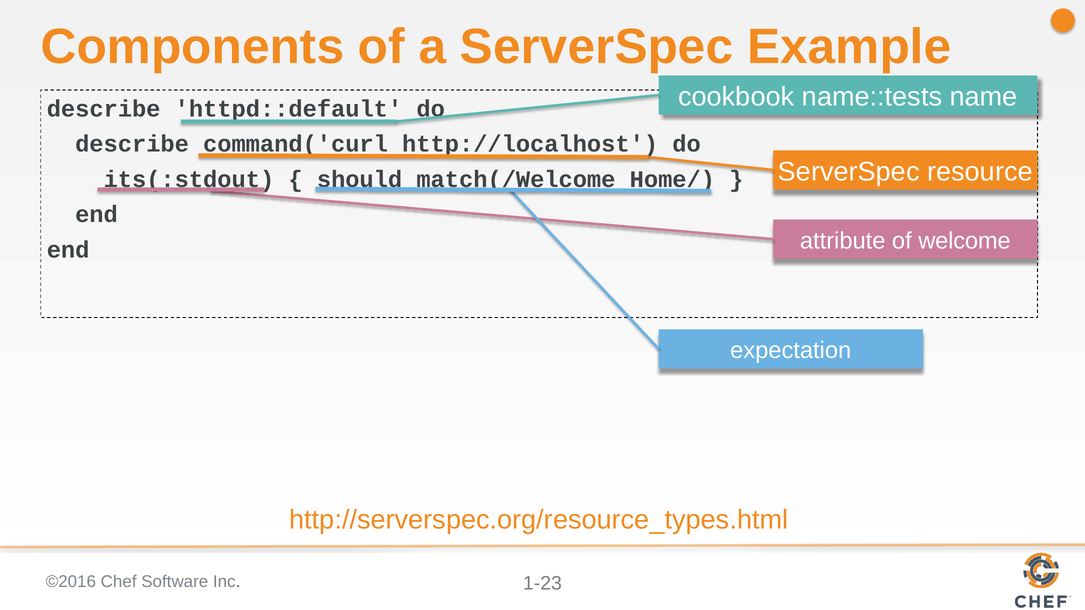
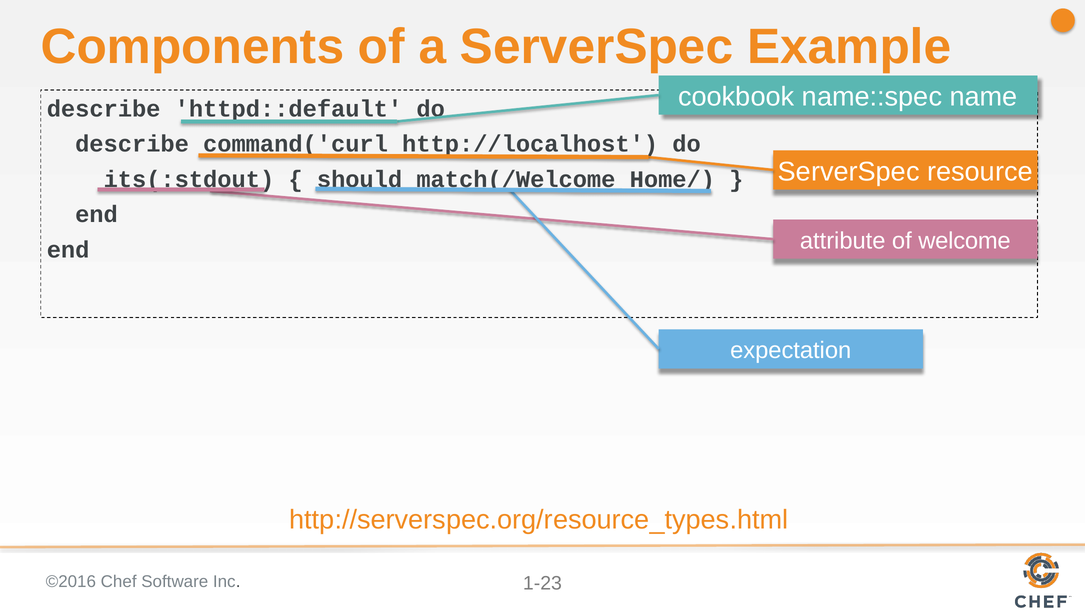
name::tests: name::tests -> name::spec (872, 97)
